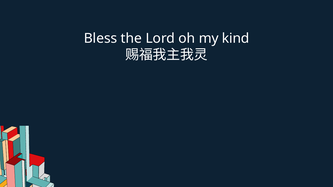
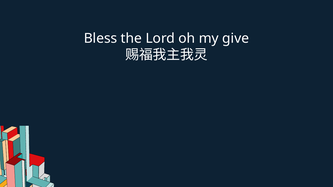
kind: kind -> give (236, 39)
